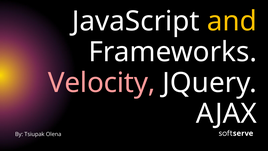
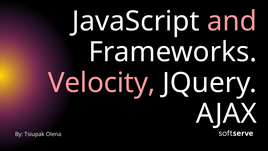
and colour: yellow -> pink (232, 21)
